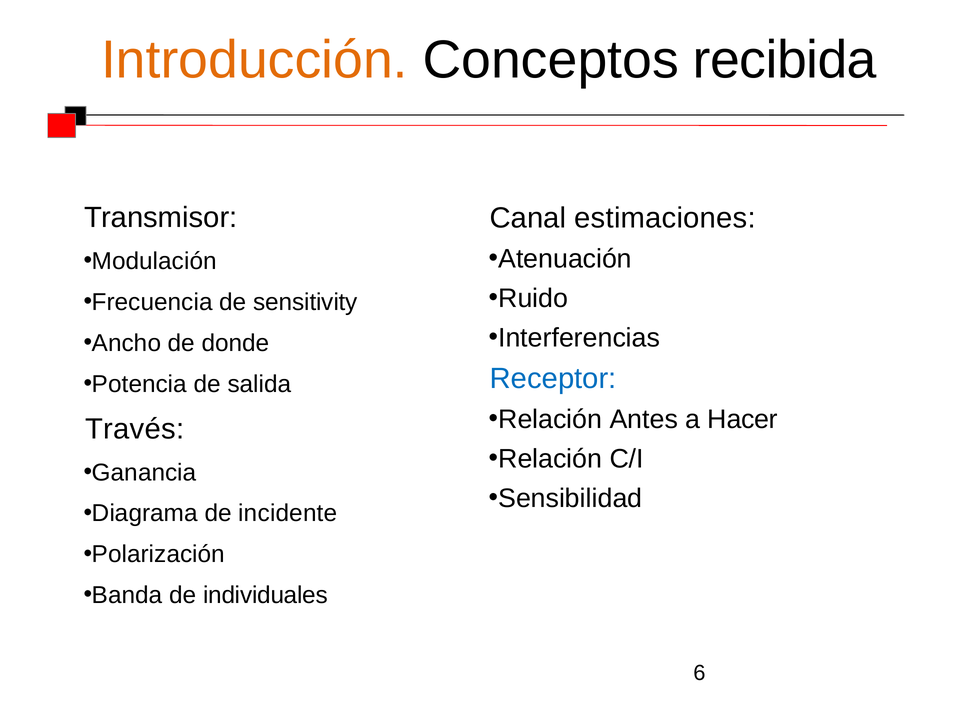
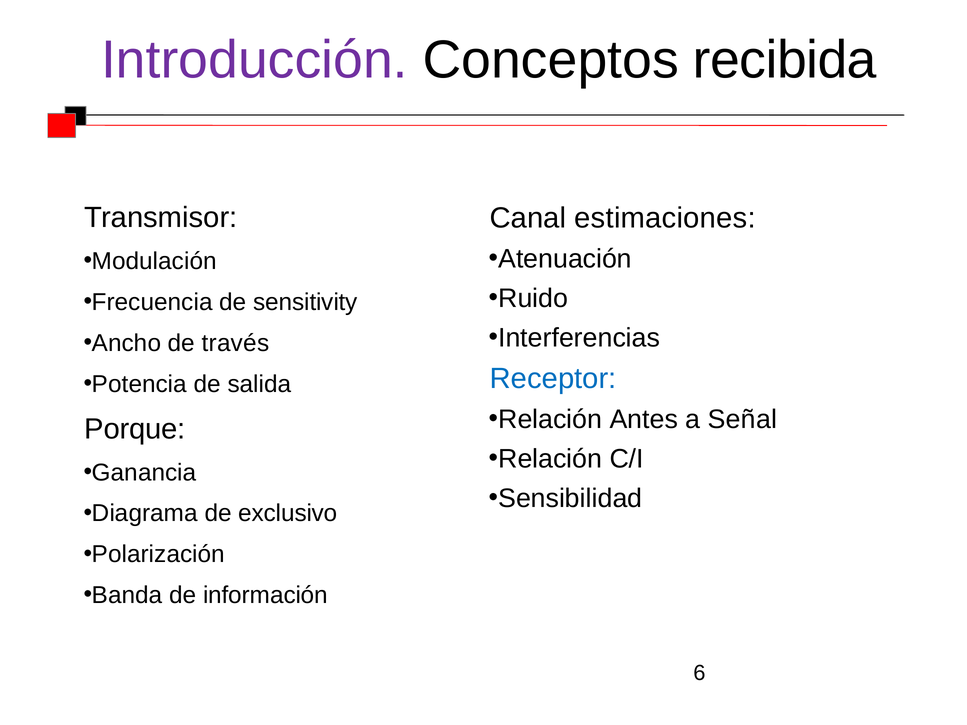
Introducción colour: orange -> purple (254, 60)
donde: donde -> través (236, 343)
Hacer: Hacer -> Señal (742, 420)
Través: Través -> Porque (135, 429)
incidente: incidente -> exclusivo (288, 514)
individuales: individuales -> información (265, 595)
